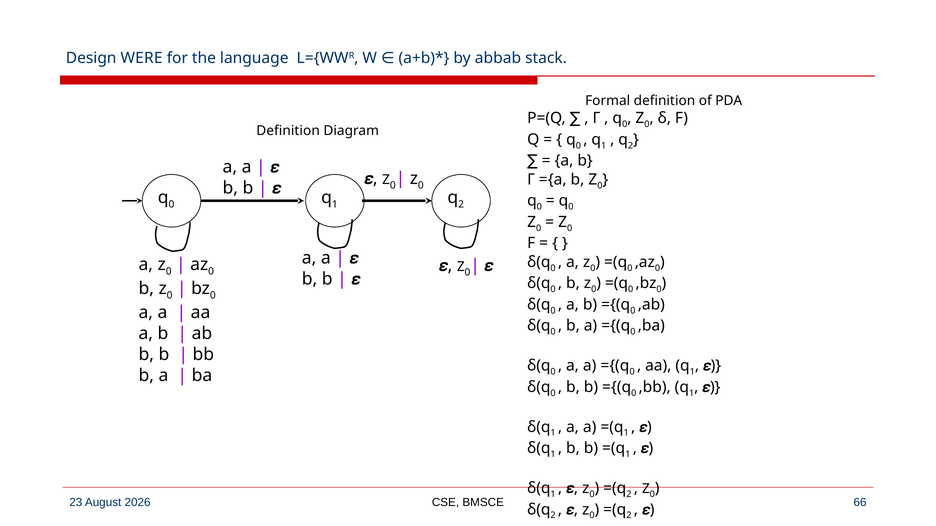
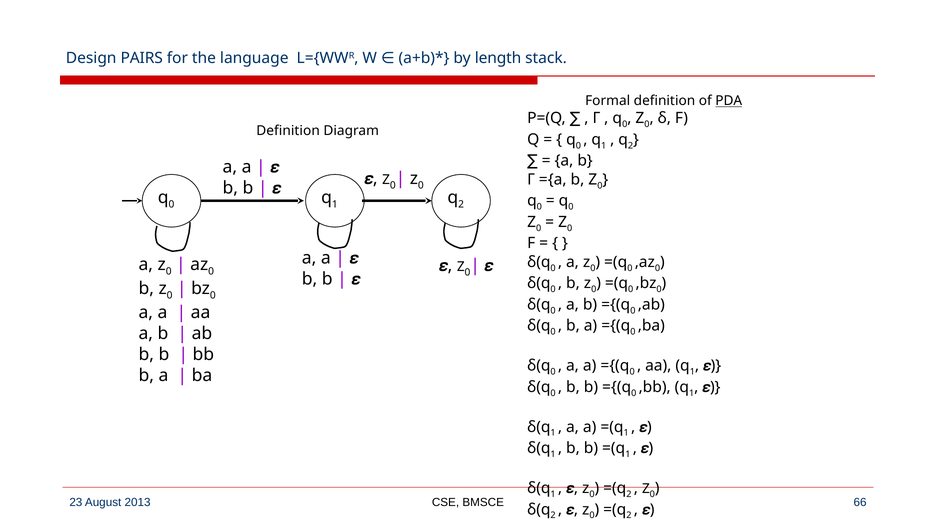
WERE: WERE -> PAIRS (142, 58)
abbab: abbab -> length (498, 58)
PDA underline: none -> present (729, 101)
2026: 2026 -> 2013 (138, 503)
